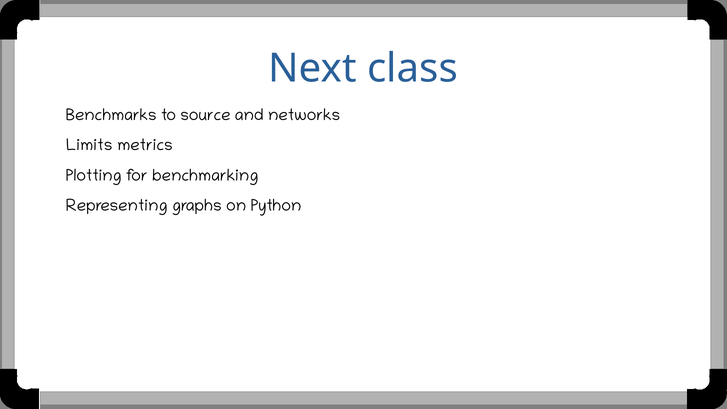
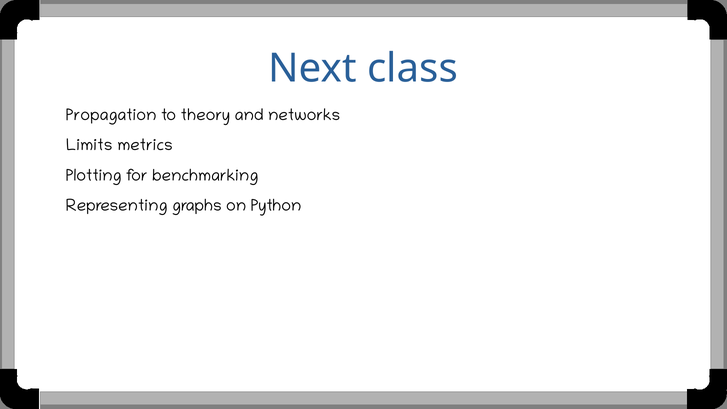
Benchmarks: Benchmarks -> Propagation (111, 115)
source: source -> theory (205, 115)
